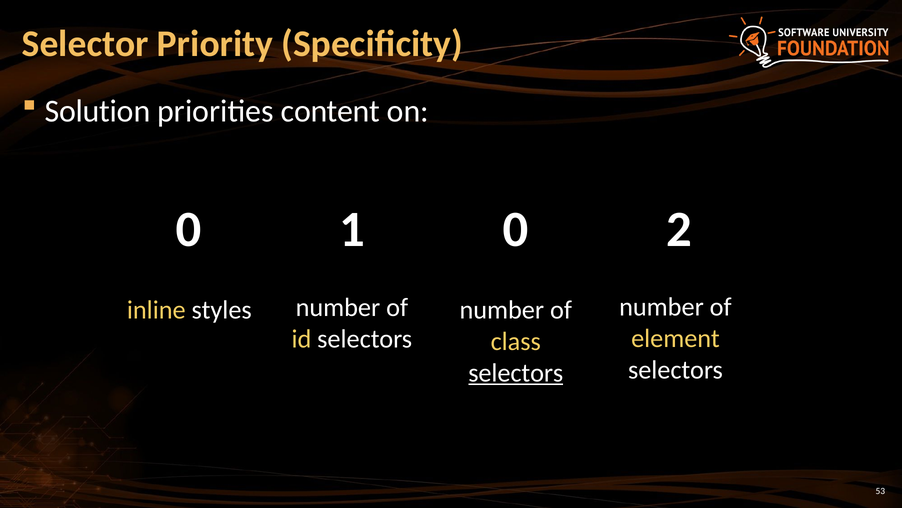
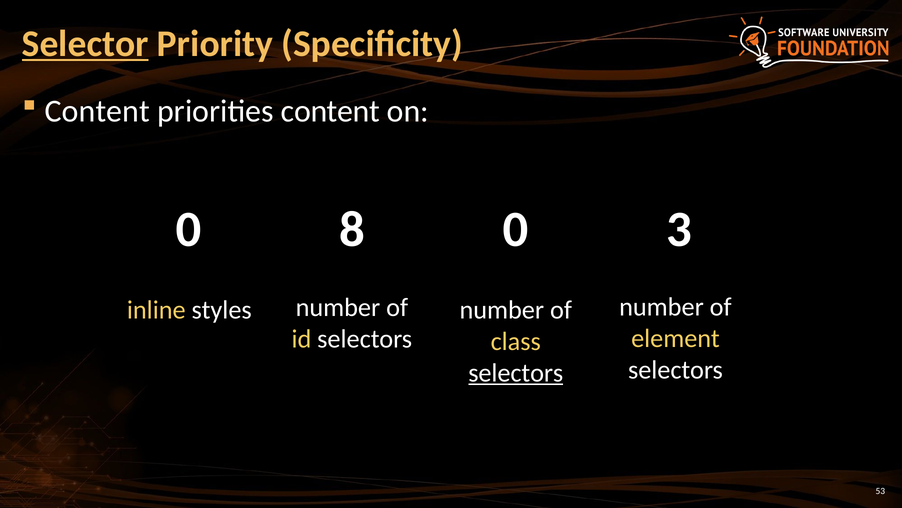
Selector underline: none -> present (85, 44)
Solution: Solution -> Content (97, 111)
1: 1 -> 8 (352, 229)
2: 2 -> 3 (679, 229)
